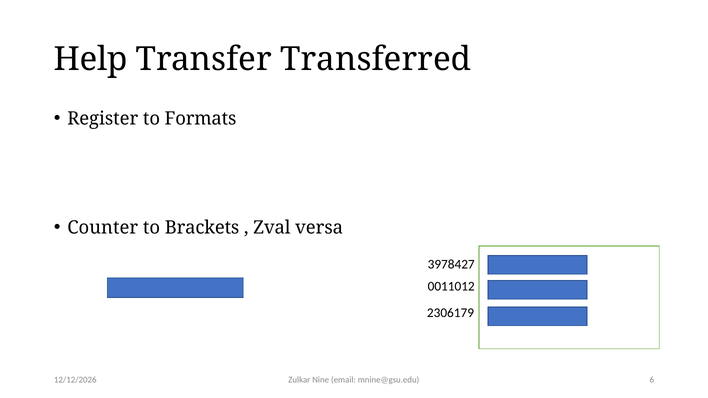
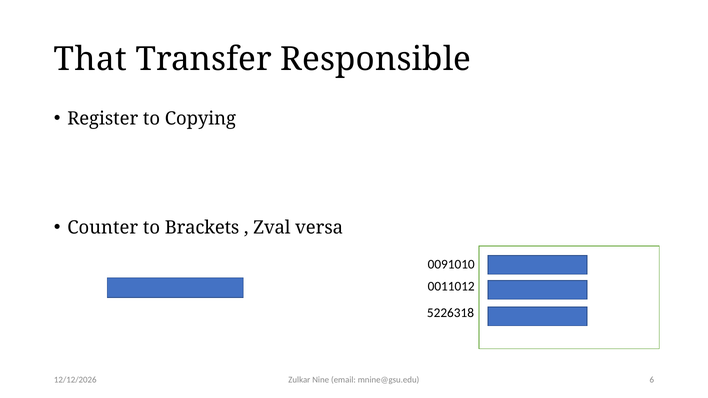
Help: Help -> That (90, 59)
Transferred: Transferred -> Responsible (376, 59)
Formats: Formats -> Copying (200, 119)
3978427: 3978427 -> 0091010 (451, 264)
2306179: 2306179 -> 5226318 (450, 313)
